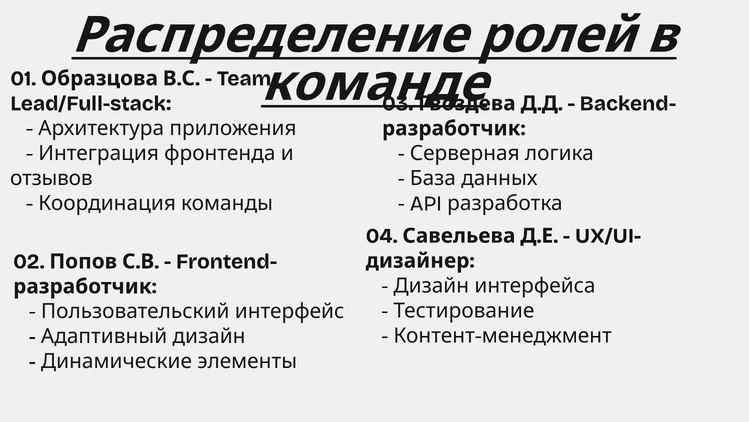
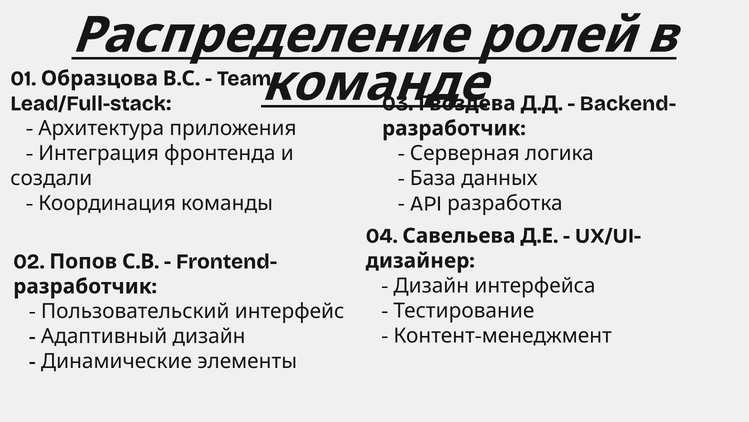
отзывов: отзывов -> создали (51, 178)
